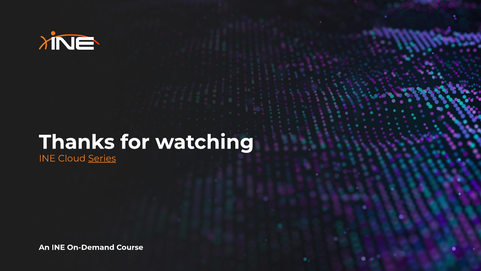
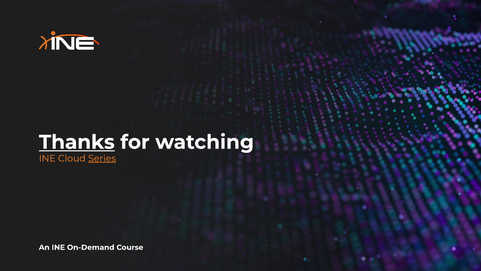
Thanks underline: none -> present (77, 142)
